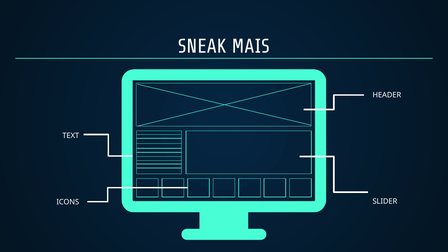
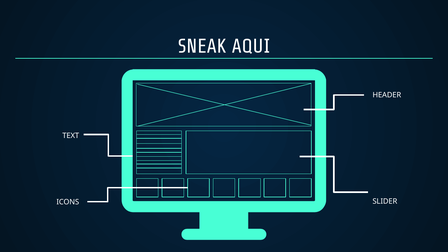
MAIS: MAIS -> AQUI (251, 46)
